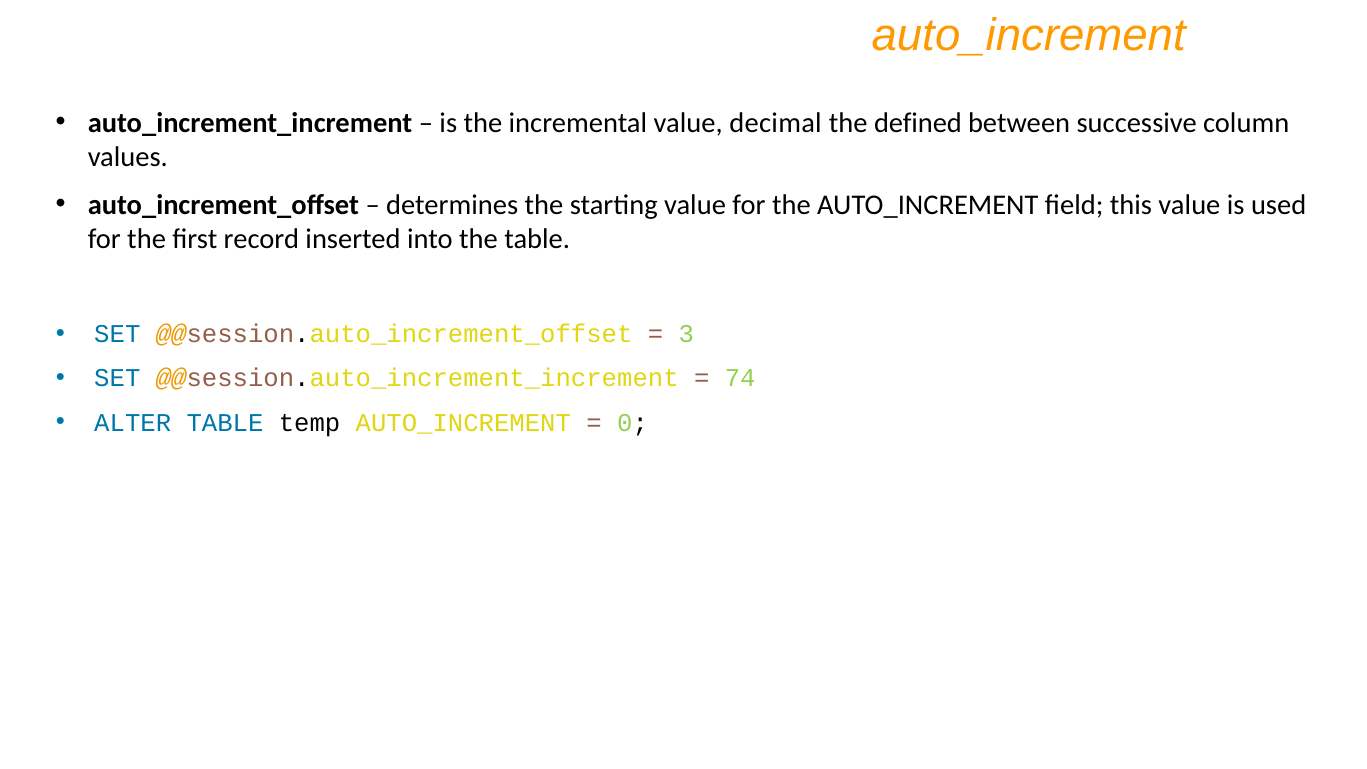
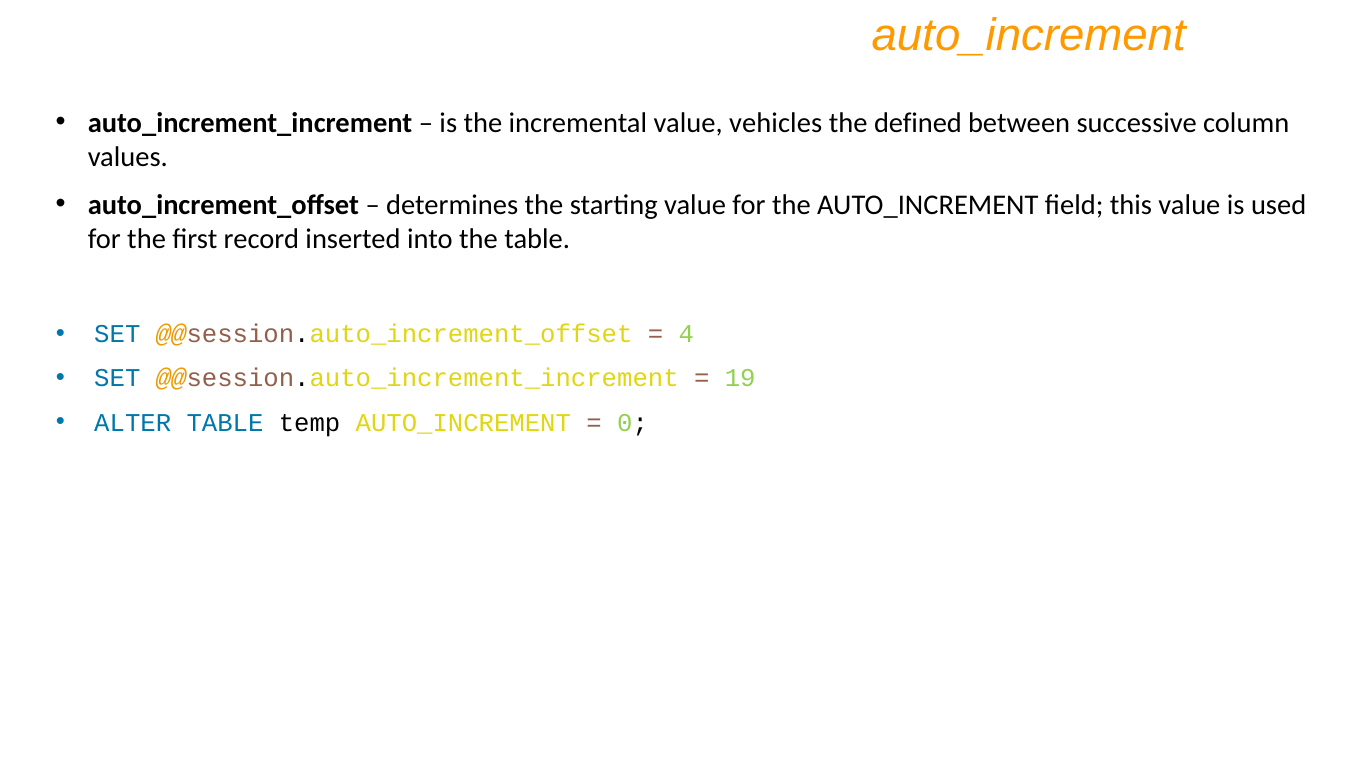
decimal: decimal -> vehicles (776, 123)
3: 3 -> 4 (686, 334)
74: 74 -> 19 (740, 378)
